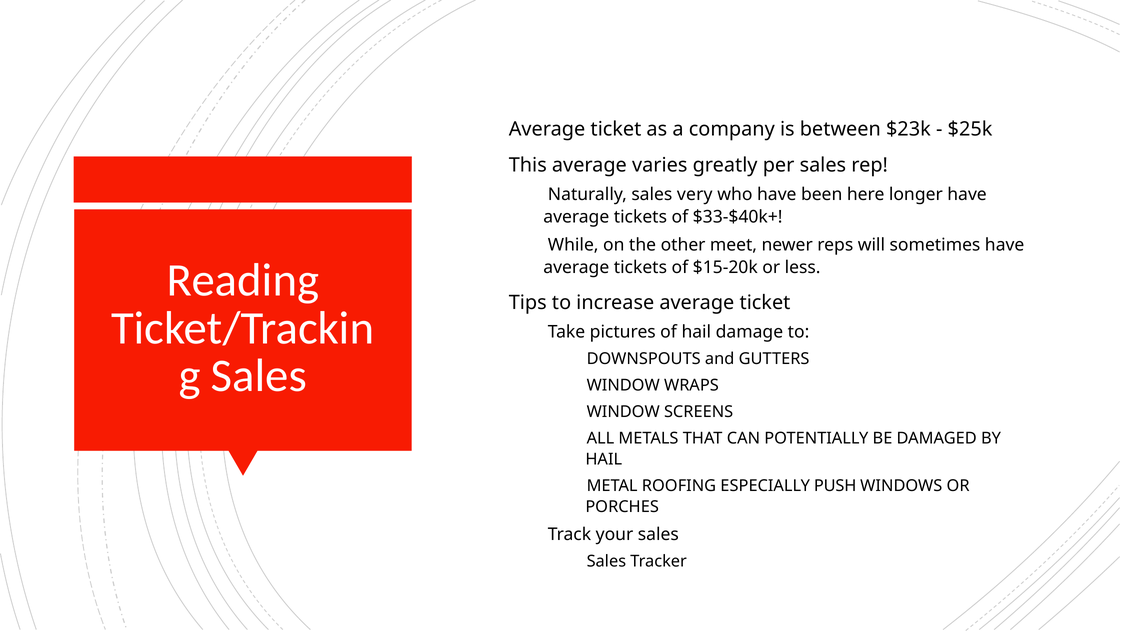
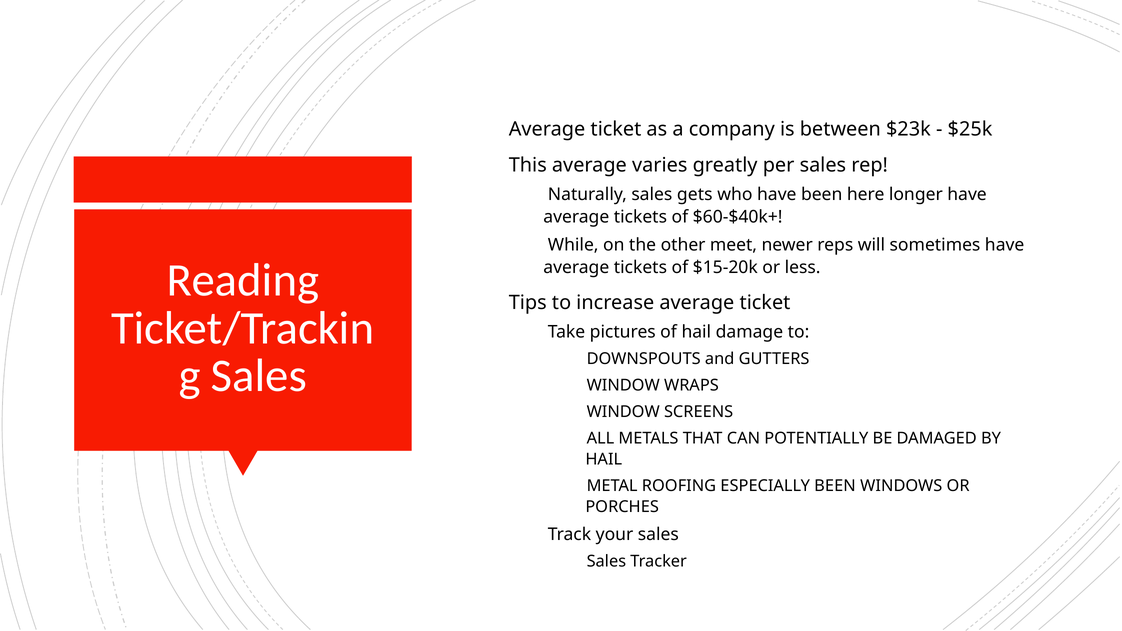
very: very -> gets (695, 194)
$33-$40k+: $33-$40k+ -> $60-$40k+ (738, 217)
ESPECIALLY PUSH: PUSH -> BEEN (835, 486)
